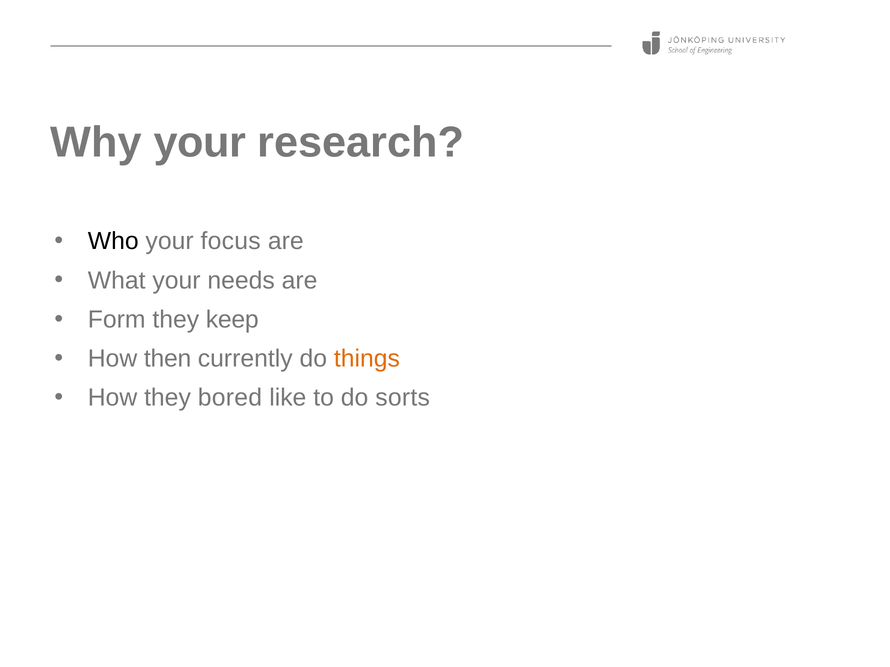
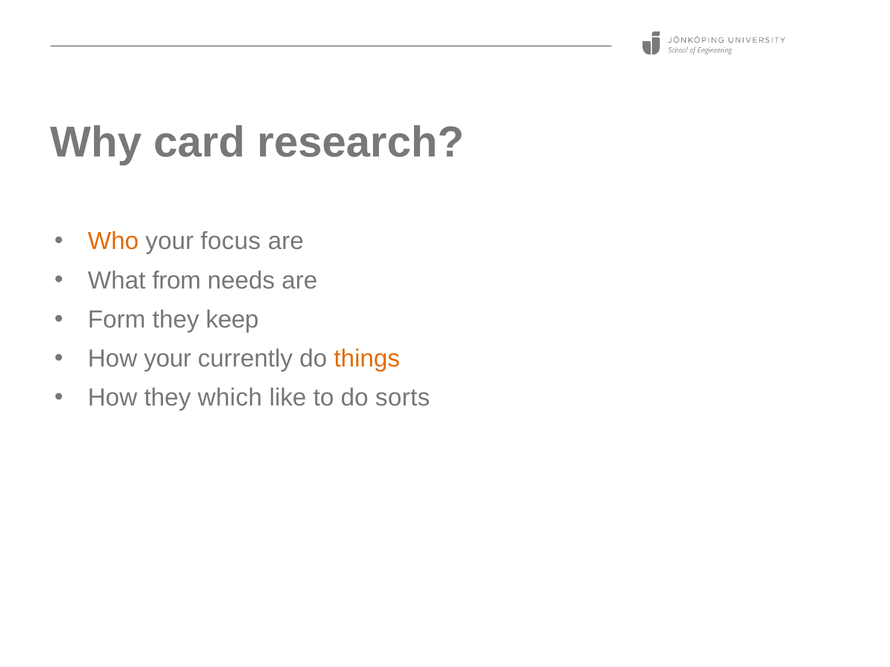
Why your: your -> card (200, 142)
Who colour: black -> orange (113, 241)
What your: your -> from (177, 281)
How then: then -> your (168, 359)
bored: bored -> which (230, 398)
